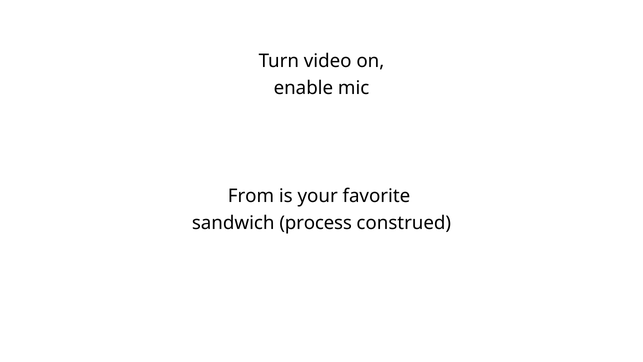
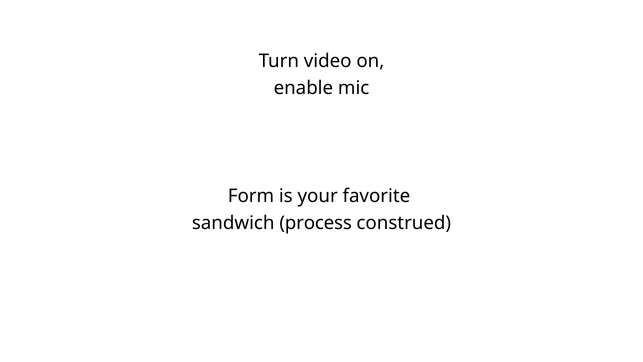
From: From -> Form (251, 196)
